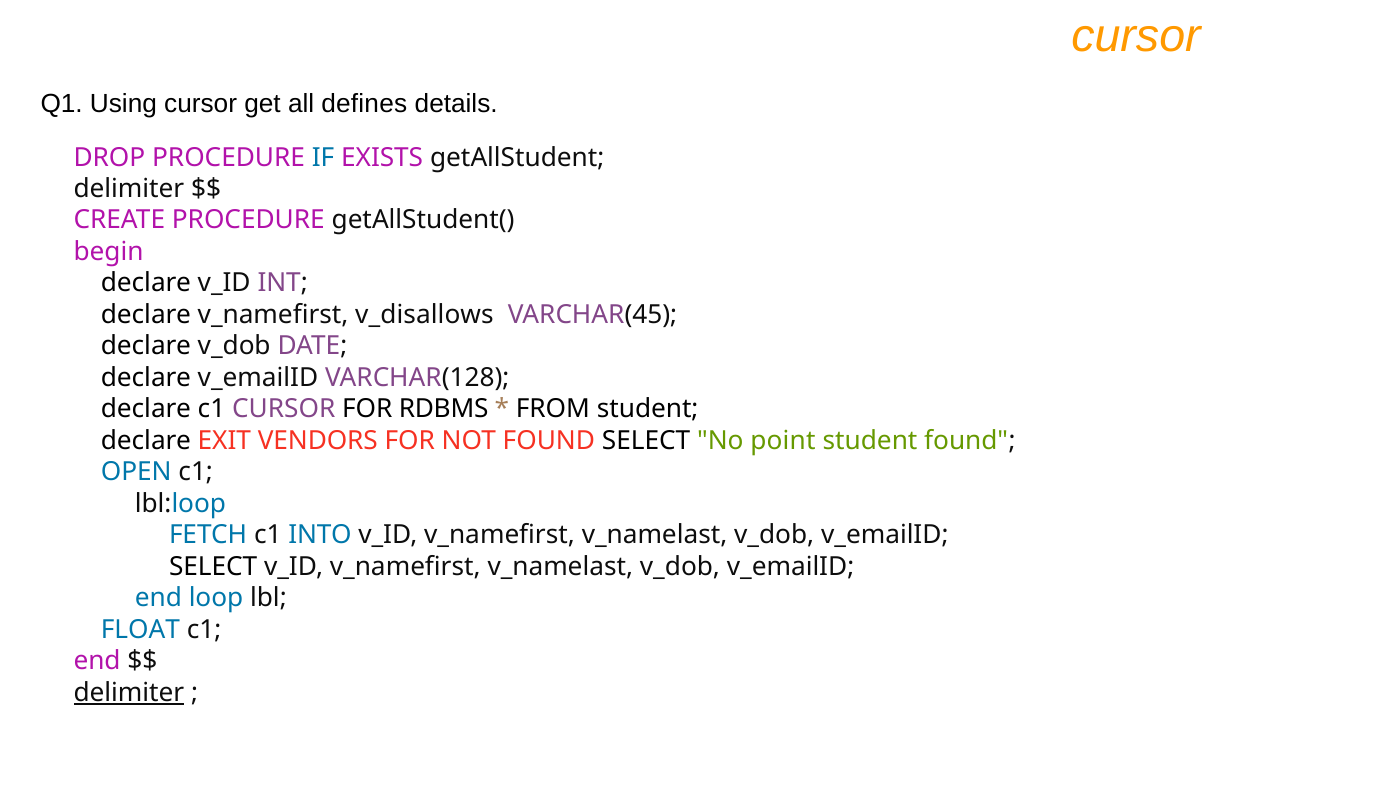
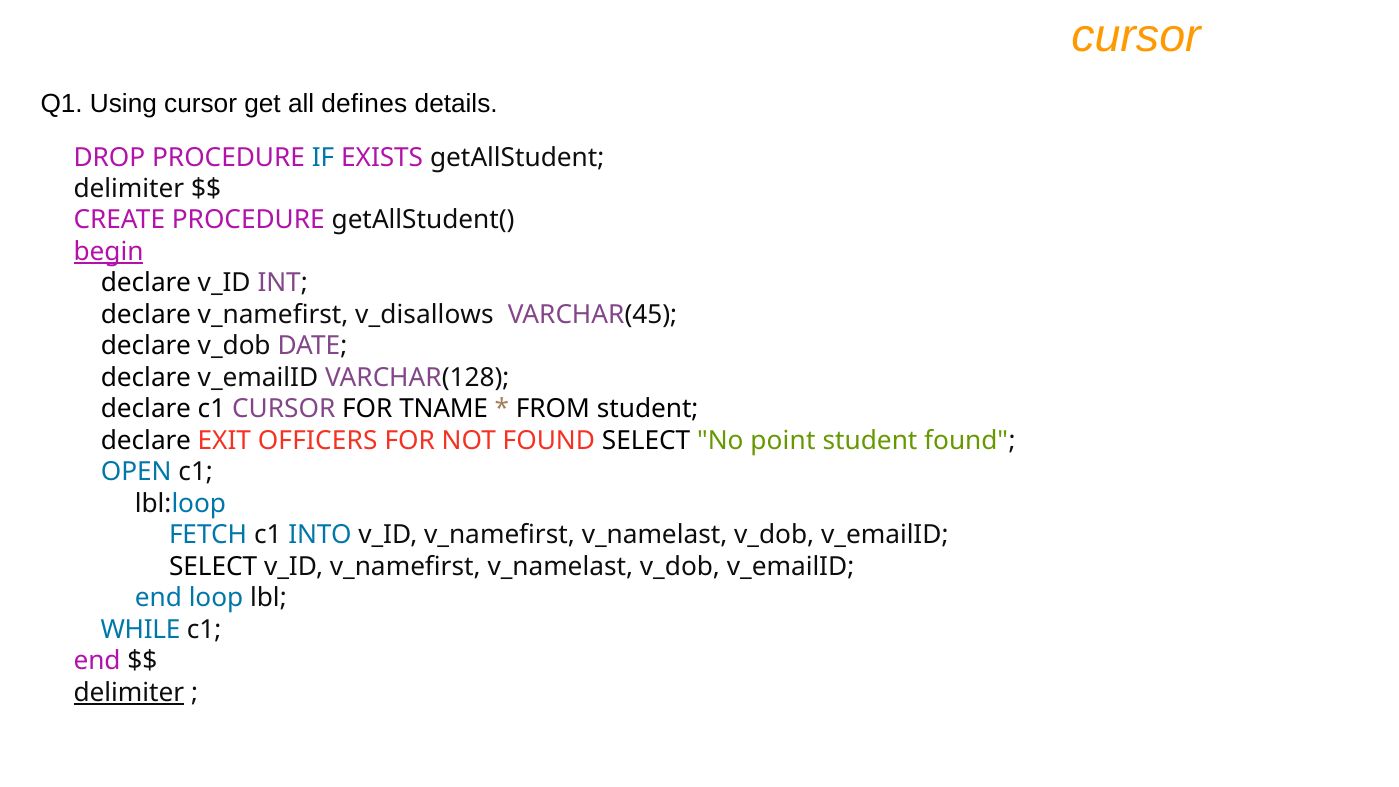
begin underline: none -> present (109, 252)
RDBMS: RDBMS -> TNAME (444, 409)
VENDORS: VENDORS -> OFFICERS (318, 441)
FLOAT: FLOAT -> WHILE (141, 630)
